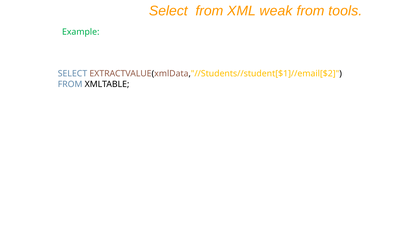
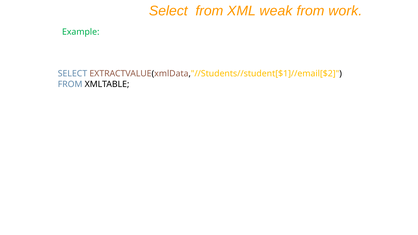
tools: tools -> work (345, 11)
